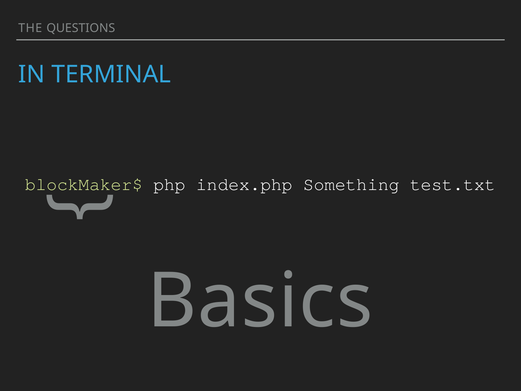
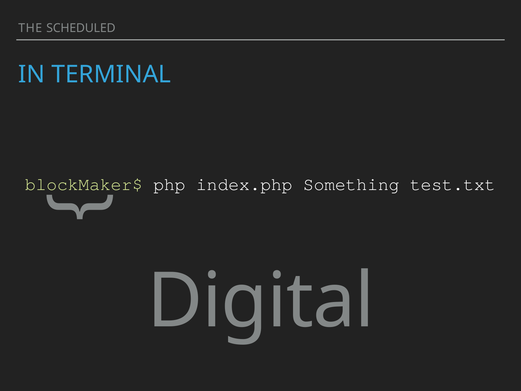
QUESTIONS: QUESTIONS -> SCHEDULED (81, 28)
Basics: Basics -> Digital (261, 301)
